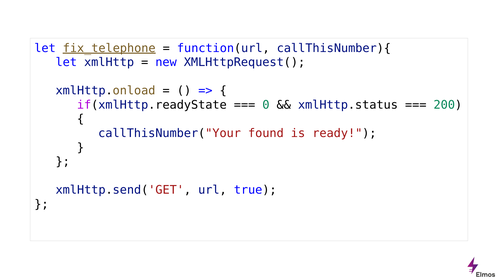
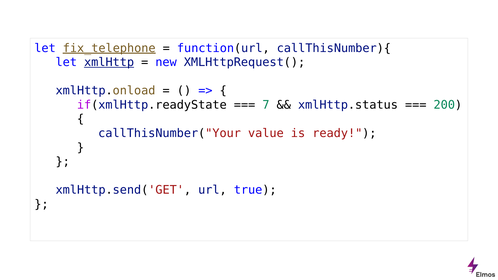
xmlHttp underline: none -> present (109, 62)
0: 0 -> 7 (266, 105)
found: found -> value (266, 133)
